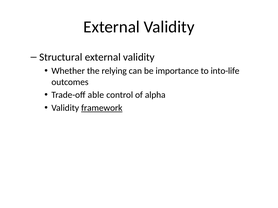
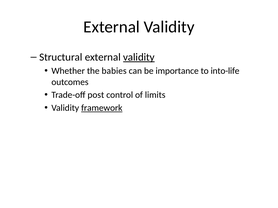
validity underline: none -> present (139, 57)
relying: relying -> babies (114, 71)
able: able -> post (96, 95)
alpha: alpha -> limits (155, 95)
